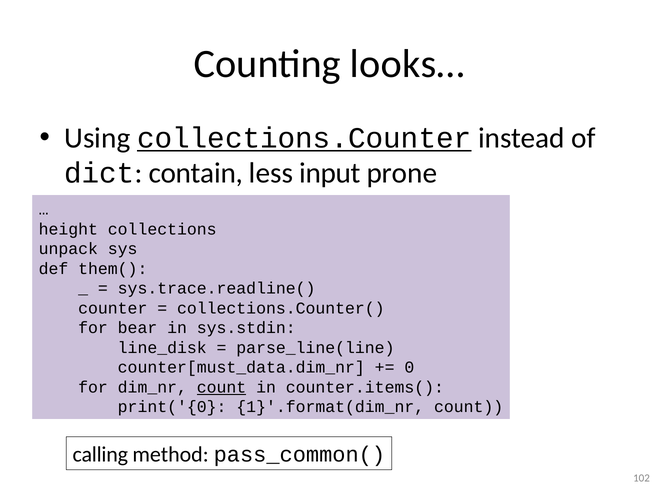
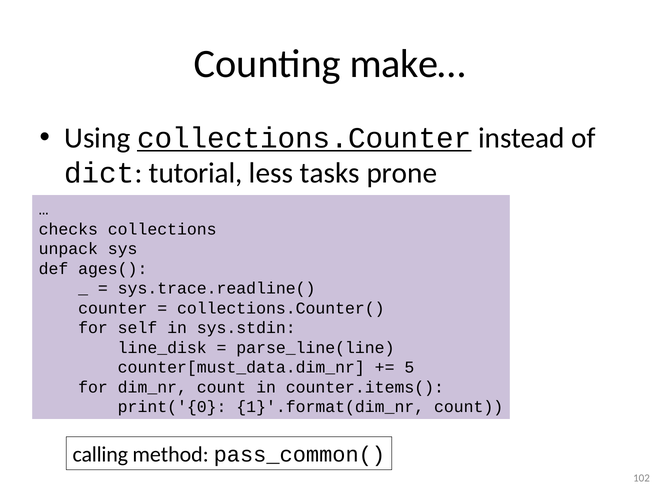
looks…: looks… -> make… (408, 64)
contain: contain -> tutorial (196, 173)
input: input -> tasks (330, 173)
height: height -> checks (68, 229)
them(: them( -> ages( (113, 269)
bear: bear -> self (138, 328)
0: 0 -> 5 (409, 368)
count underline: present -> none (222, 387)
